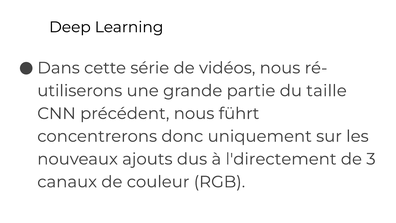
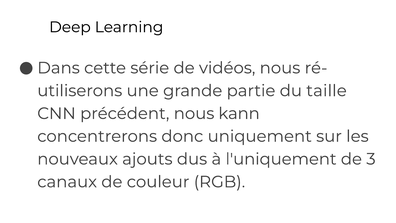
führt: führt -> kann (239, 113)
l'directement: l'directement -> l'uniquement (281, 159)
